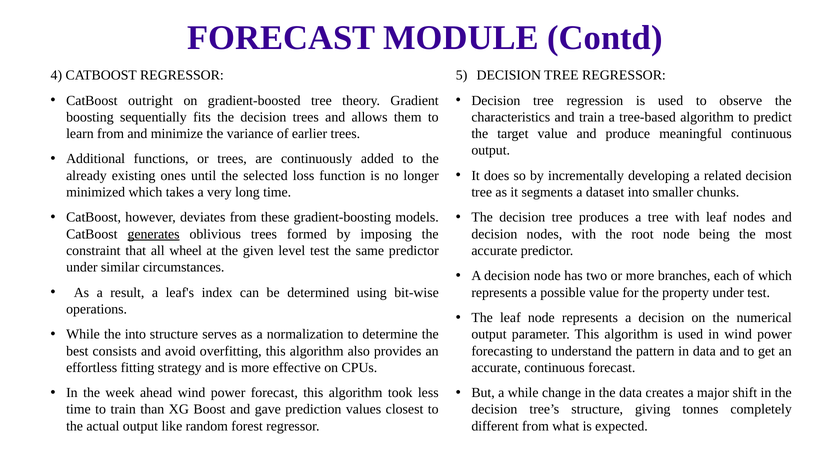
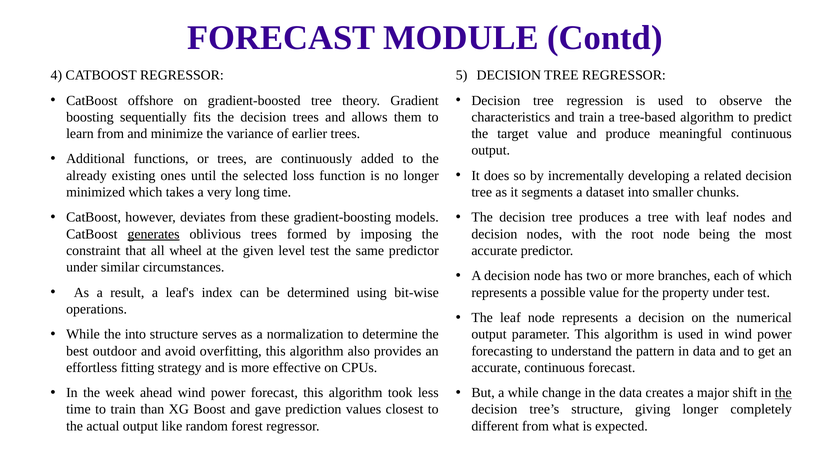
outright: outright -> offshore (151, 100)
consists: consists -> outdoor (115, 351)
the underline: none -> present (783, 393)
giving tonnes: tonnes -> longer (700, 409)
